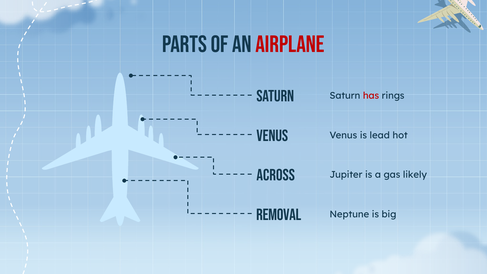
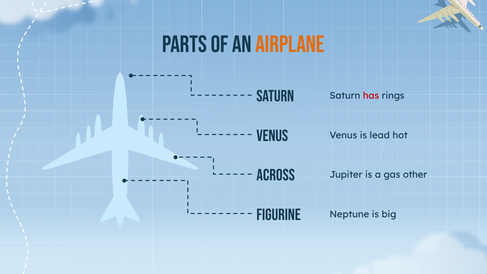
airplane colour: red -> orange (290, 44)
likely: likely -> other (415, 175)
Removal: Removal -> Figurine (279, 215)
